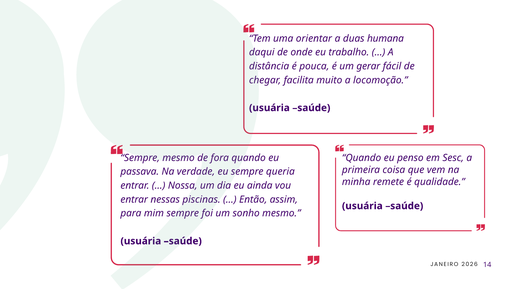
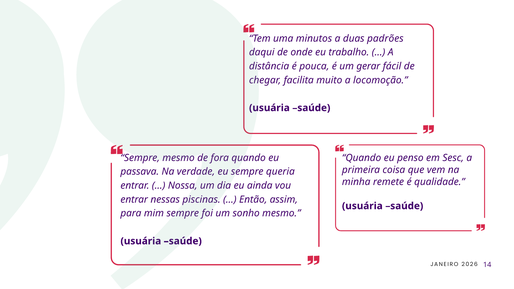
orientar: orientar -> minutos (314, 39)
humana: humana -> padrões (385, 39)
